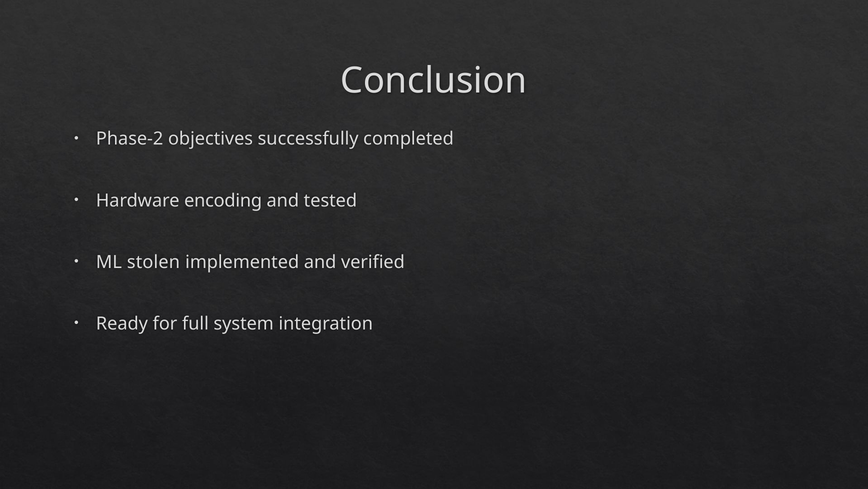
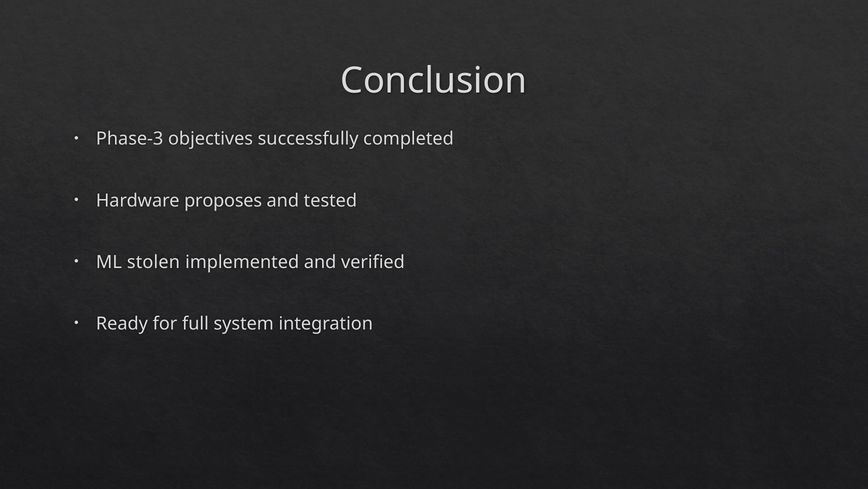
Phase-2: Phase-2 -> Phase-3 (130, 139)
encoding: encoding -> proposes (223, 200)
